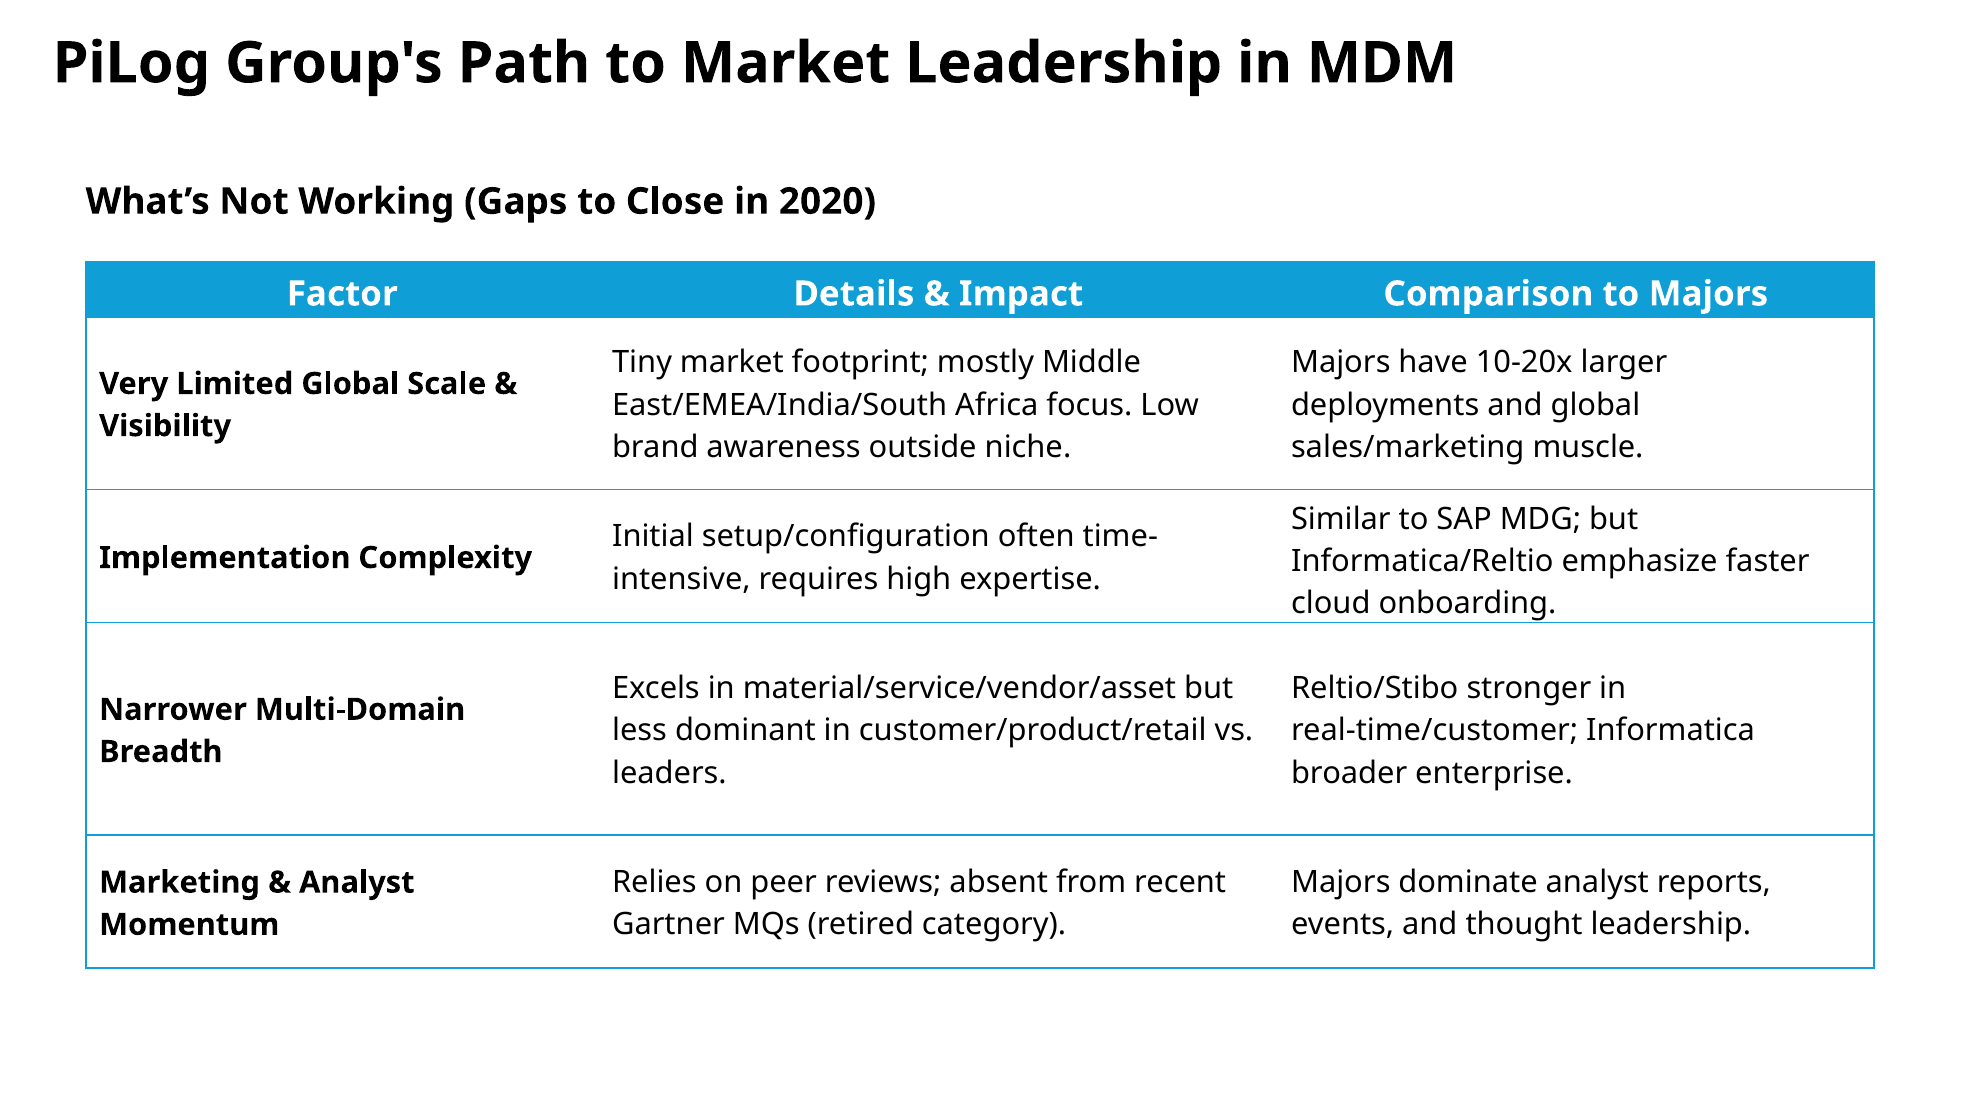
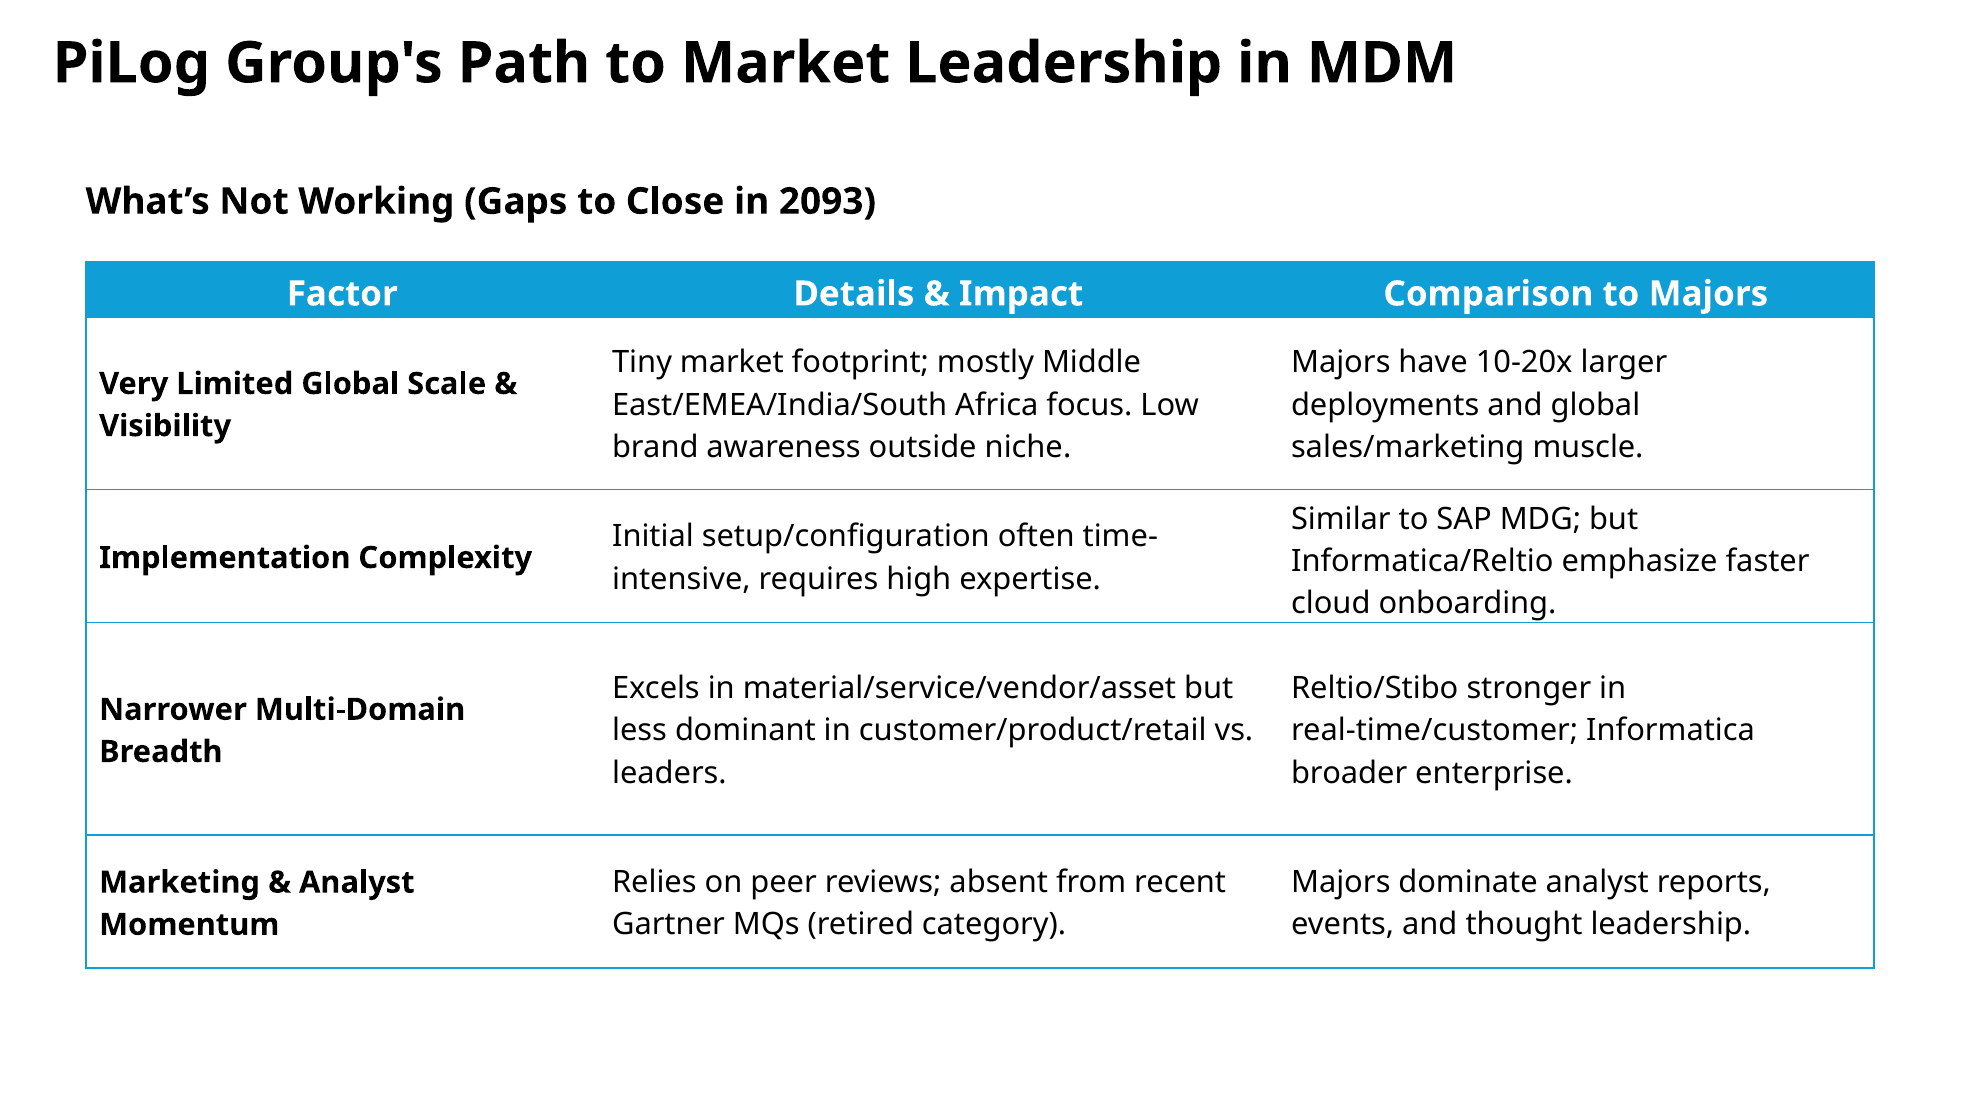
2020: 2020 -> 2093 (827, 202)
